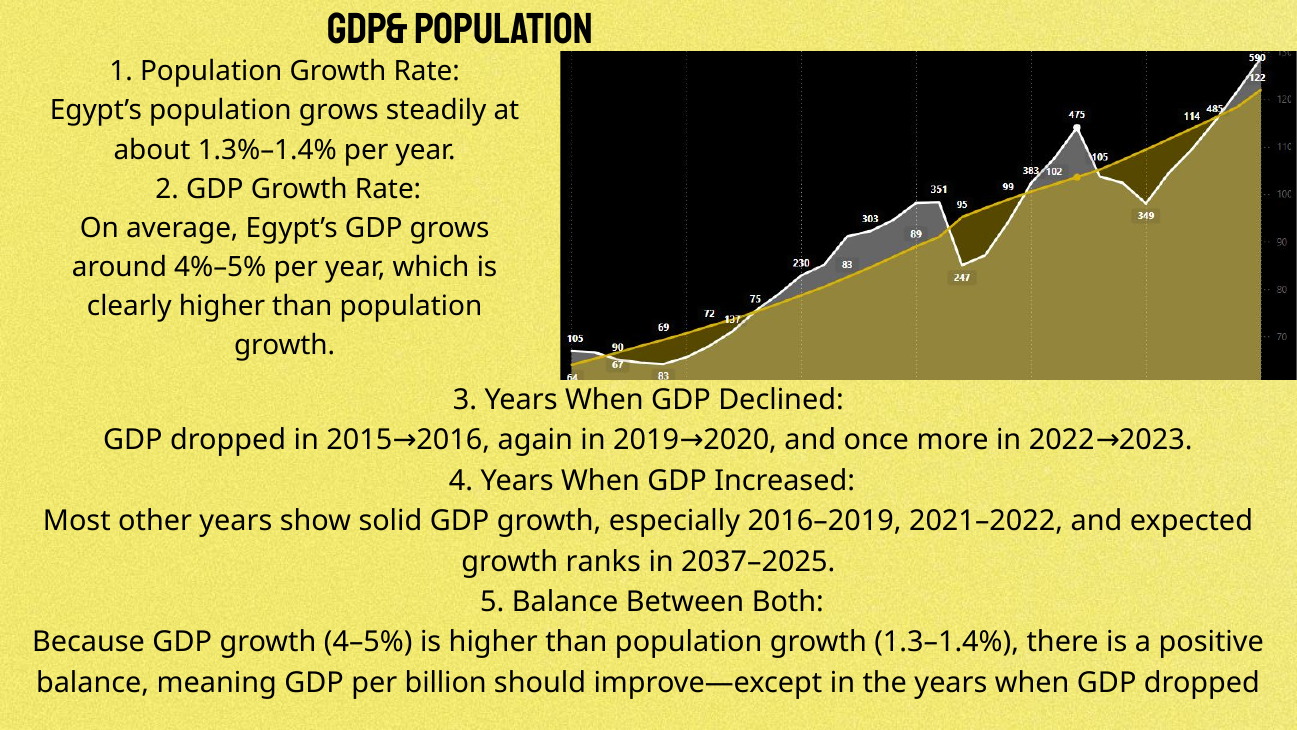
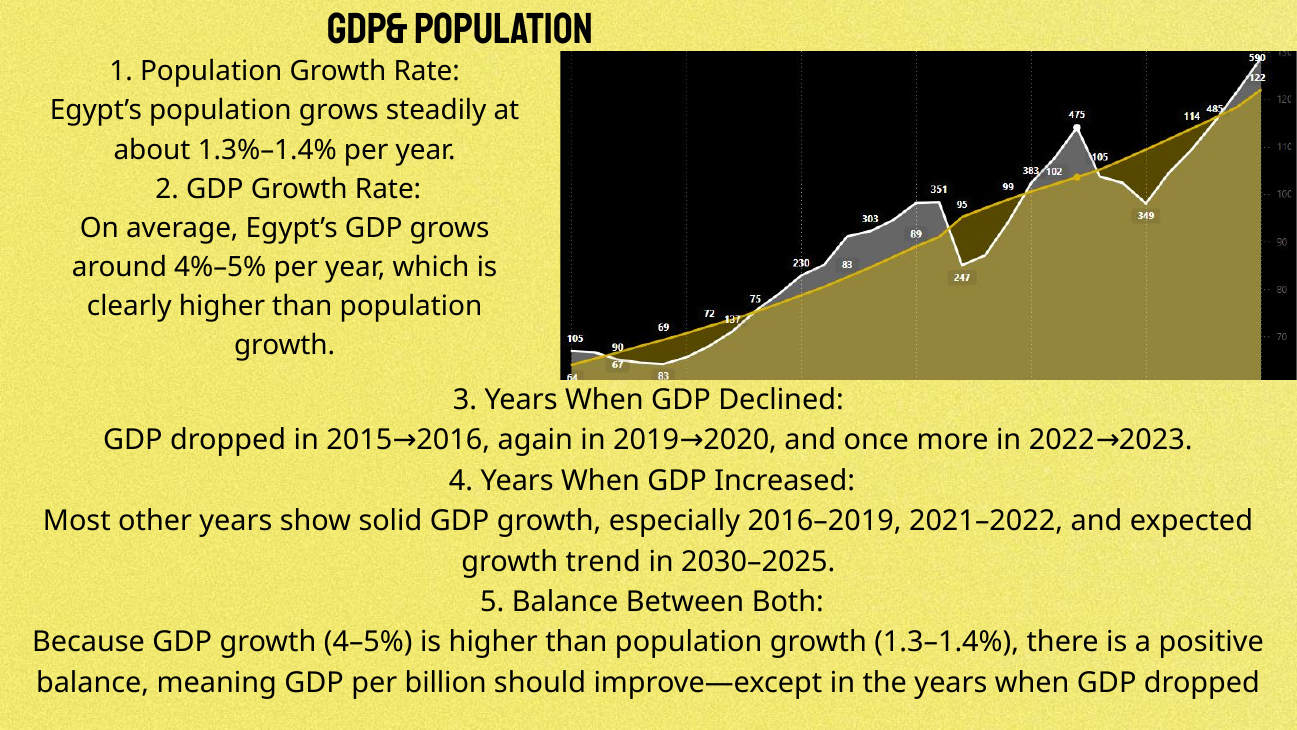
ranks: ranks -> trend (603, 561)
2037–2025: 2037–2025 -> 2030–2025 (758, 561)
